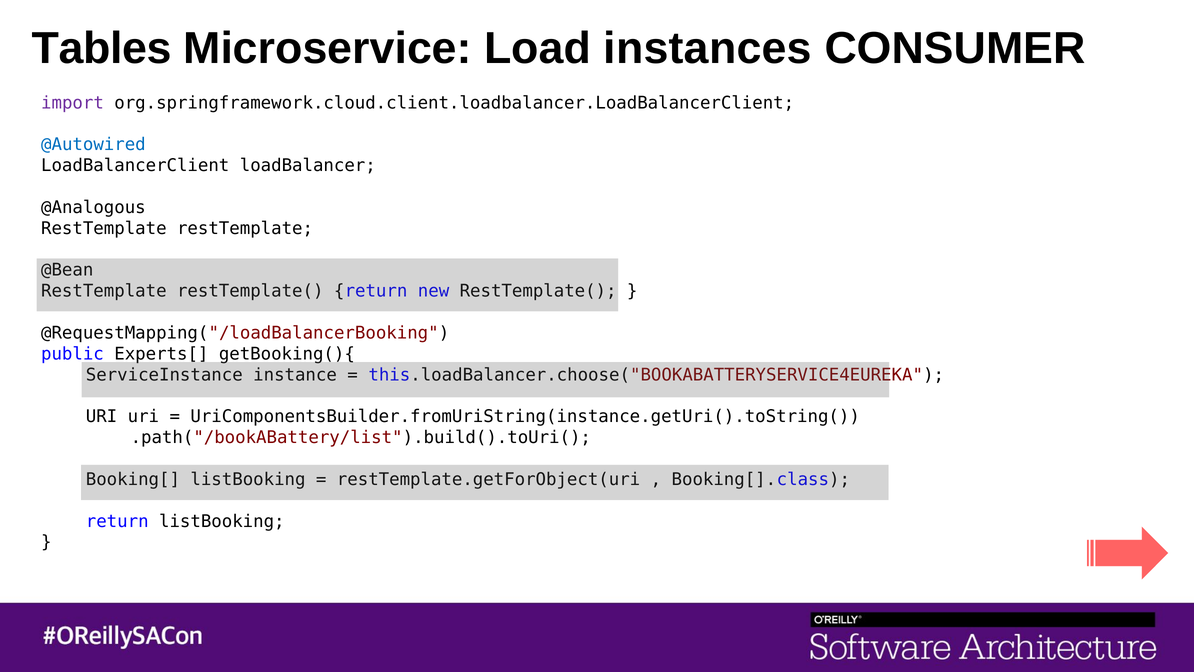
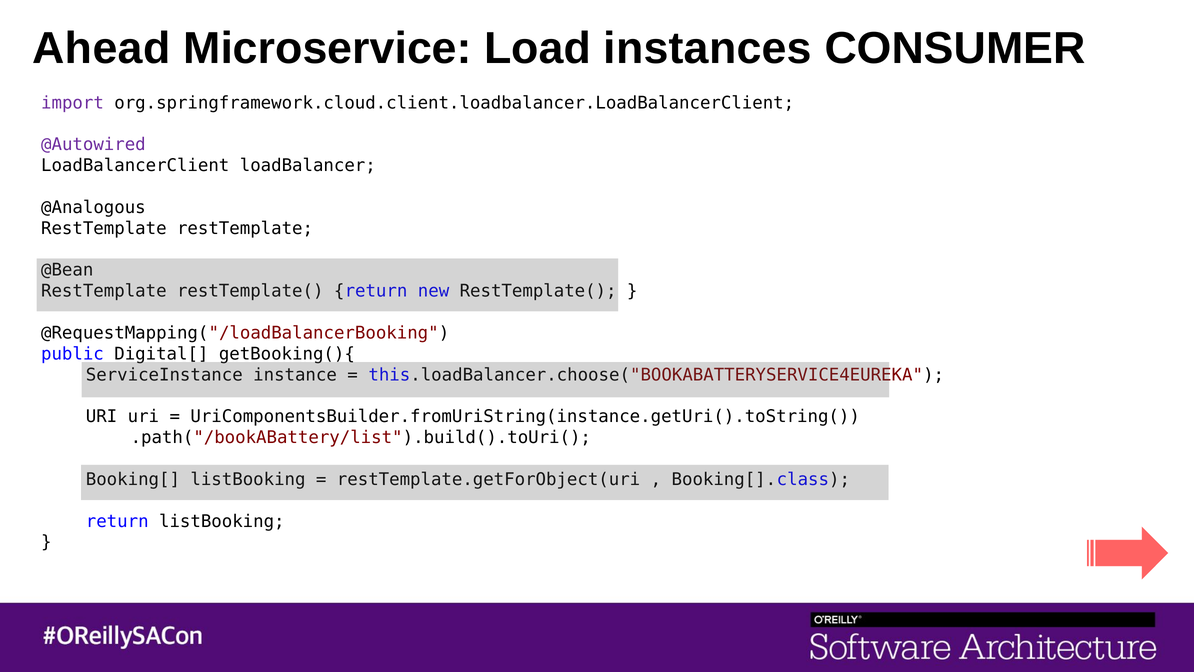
Tables: Tables -> Ahead (101, 48)
@Autowired colour: blue -> purple (93, 145)
Experts[: Experts[ -> Digital[ (161, 354)
